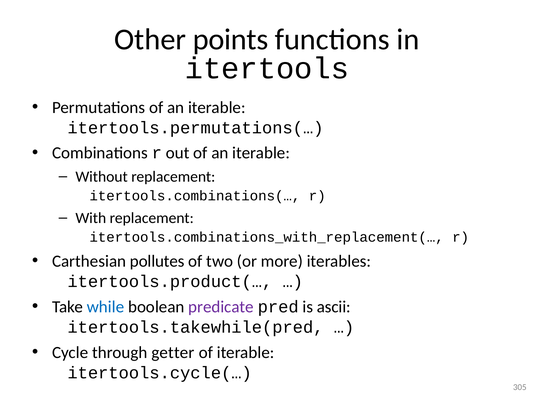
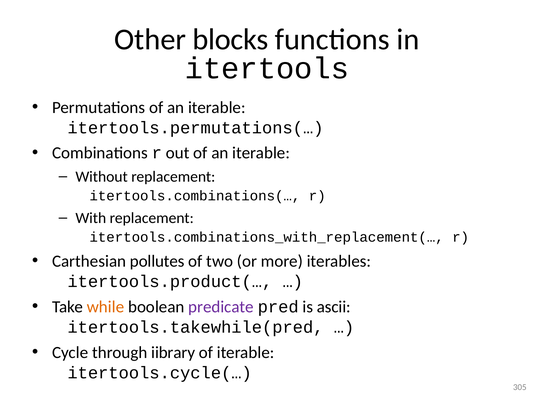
points: points -> blocks (231, 39)
while colour: blue -> orange (105, 307)
getter: getter -> iibrary (173, 353)
